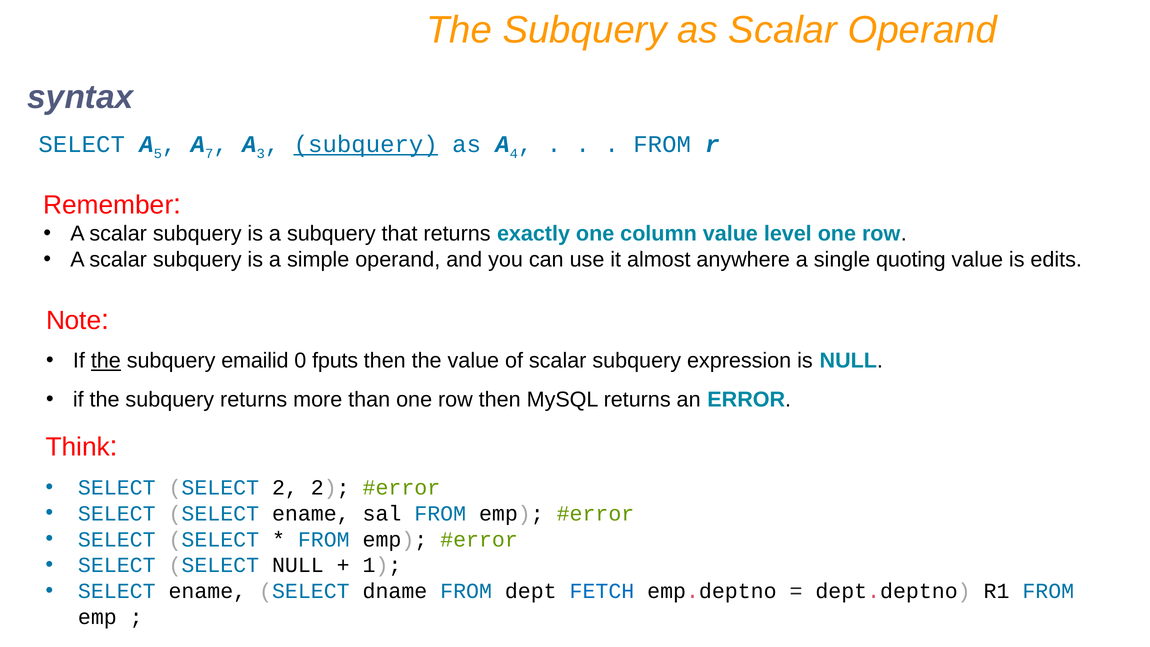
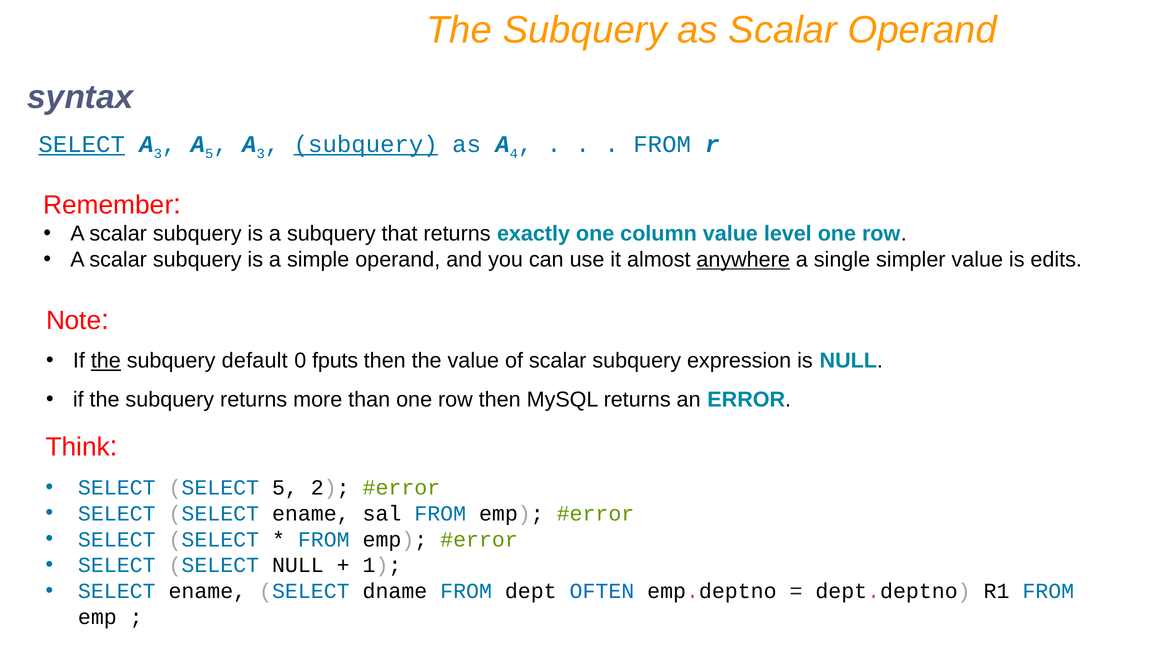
SELECT underline: none -> present (82, 144)
5: 5 -> 3 (158, 154)
A 7: 7 -> 5 (209, 154)
anywhere underline: none -> present (743, 260)
quoting: quoting -> simpler (911, 260)
emailid: emailid -> default (255, 361)
SELECT 2: 2 -> 5 (285, 488)
FETCH: FETCH -> OFTEN (602, 591)
